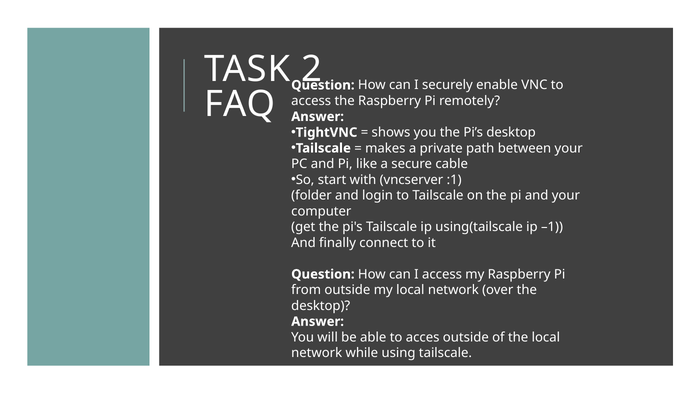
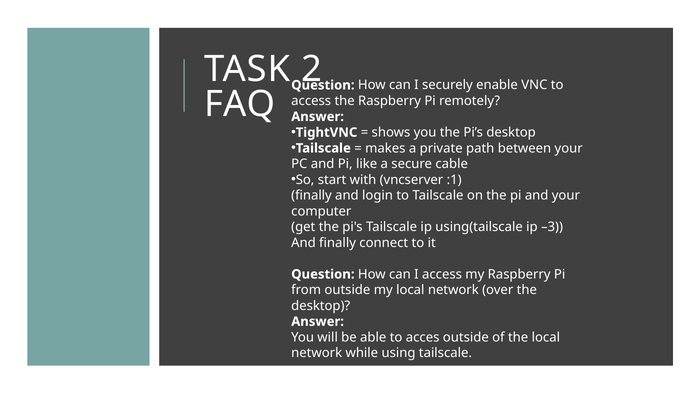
folder: folder -> finally (312, 195)
–1: –1 -> –3 (552, 227)
